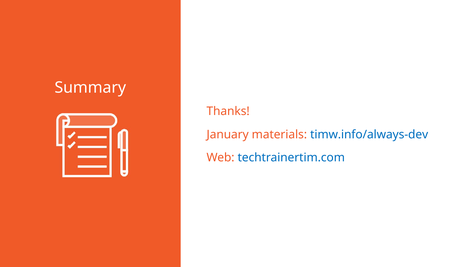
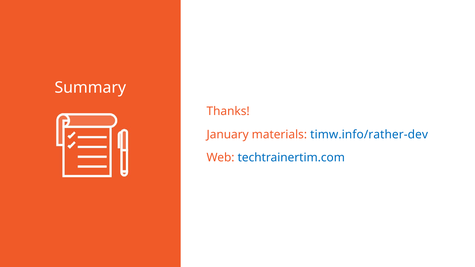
timw.info/always-dev: timw.info/always-dev -> timw.info/rather-dev (369, 135)
